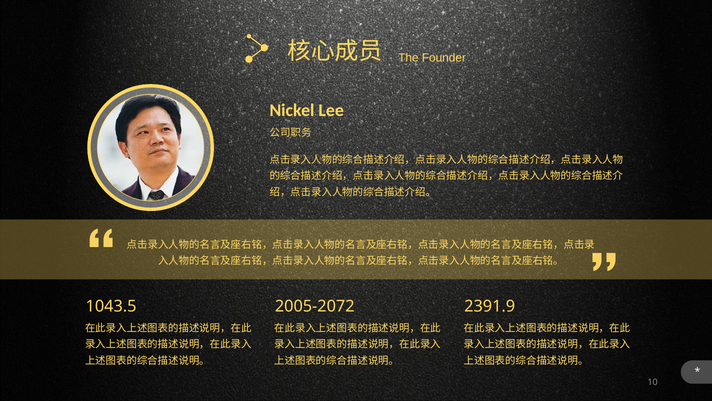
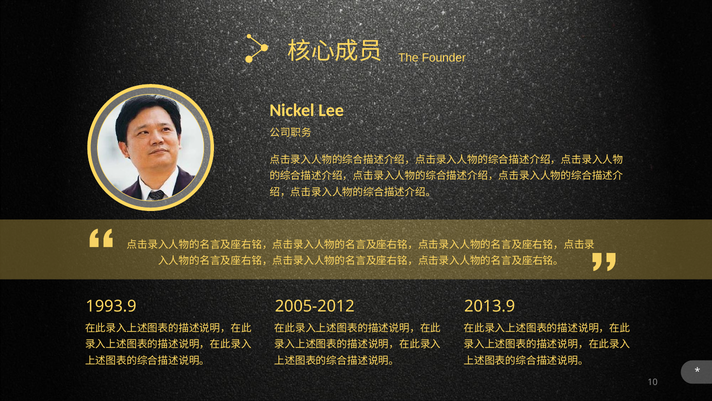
1043.5: 1043.5 -> 1993.9 (111, 306)
2005-2072: 2005-2072 -> 2005-2012 (315, 306)
2391.9: 2391.9 -> 2013.9 (490, 306)
